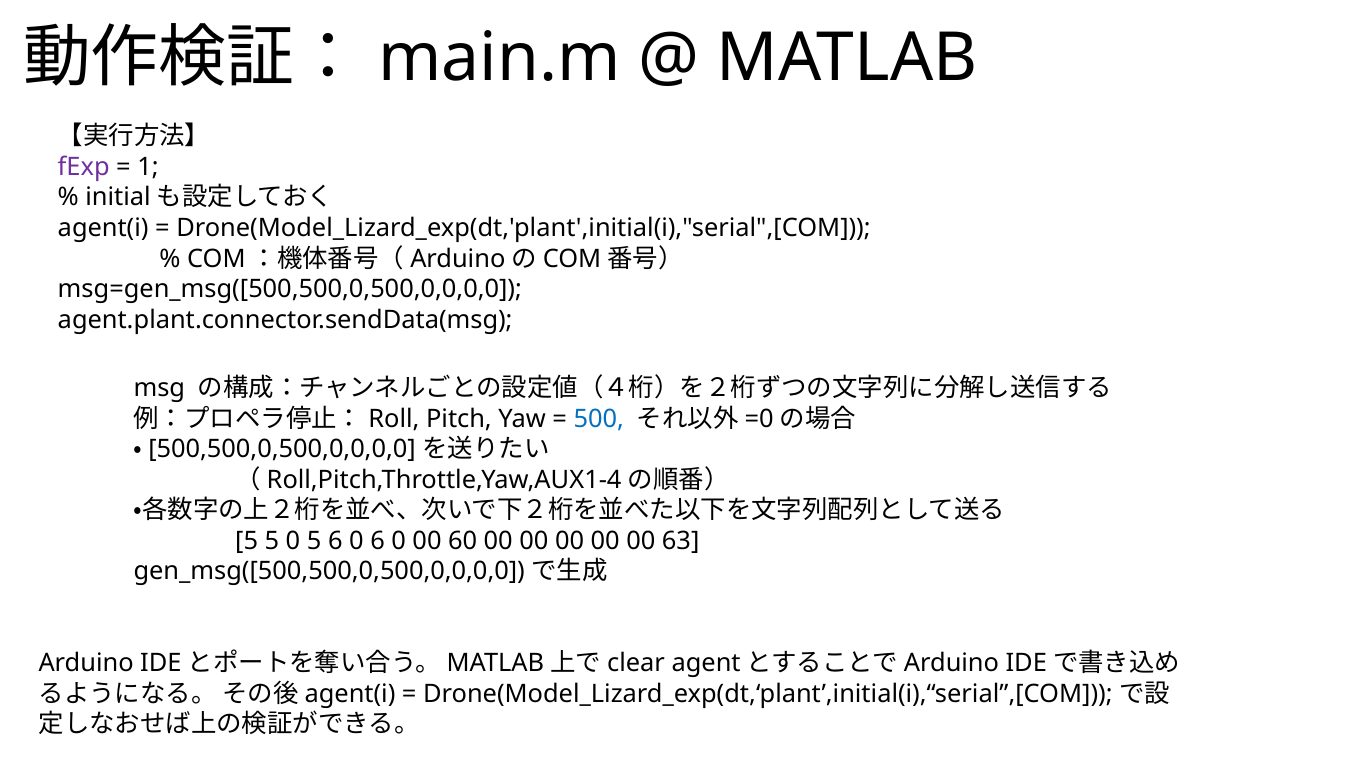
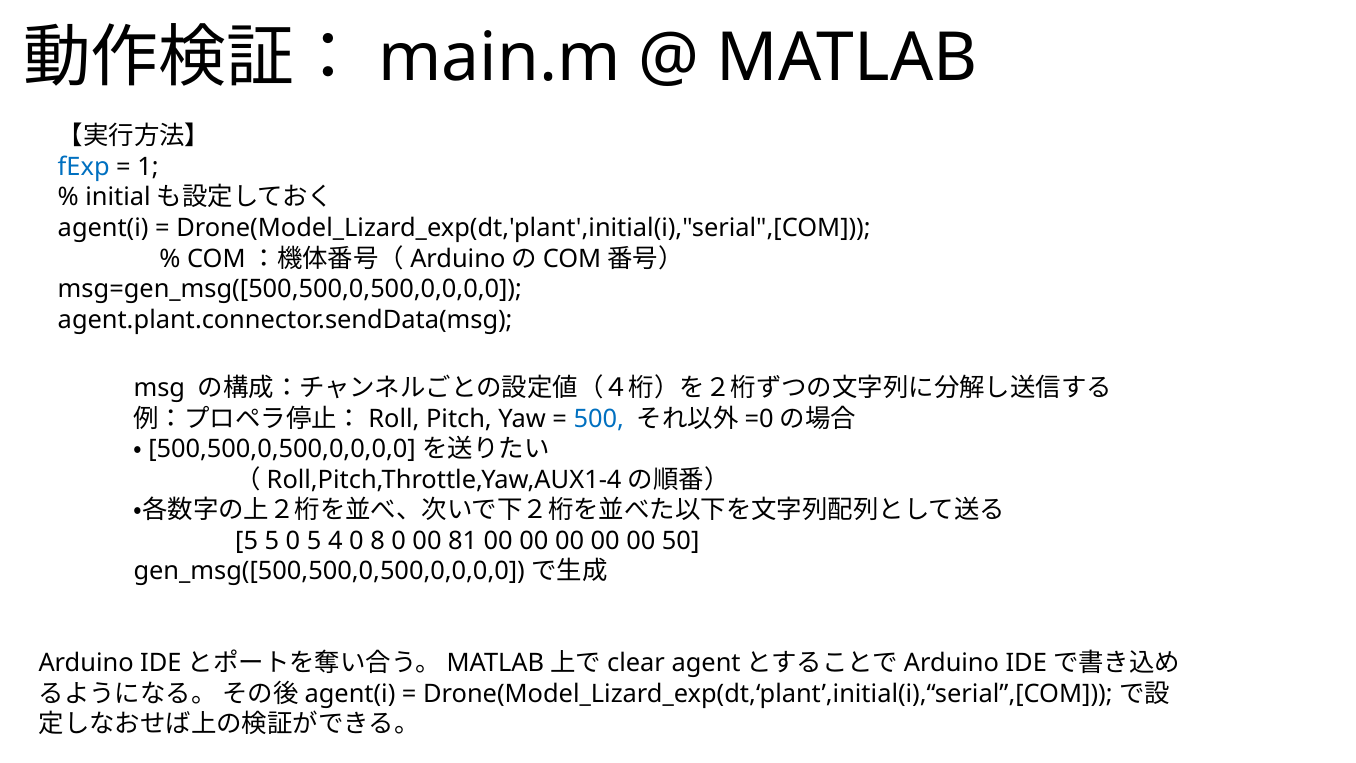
fExp colour: purple -> blue (84, 167)
5 6: 6 -> 4 (335, 541)
0 6: 6 -> 8 (378, 541)
60: 60 -> 81 (463, 541)
63: 63 -> 50 (681, 541)
